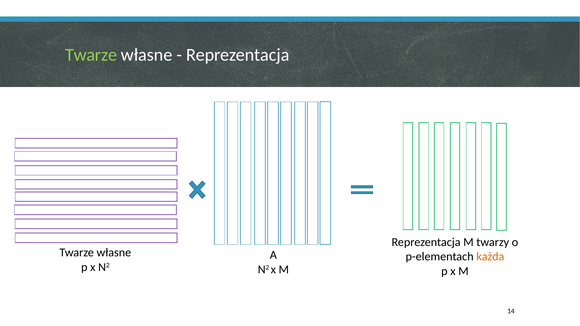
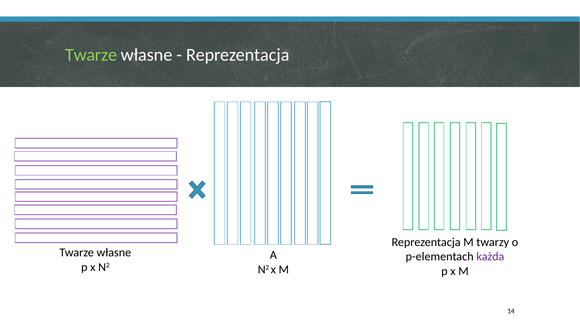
każda colour: orange -> purple (490, 257)
